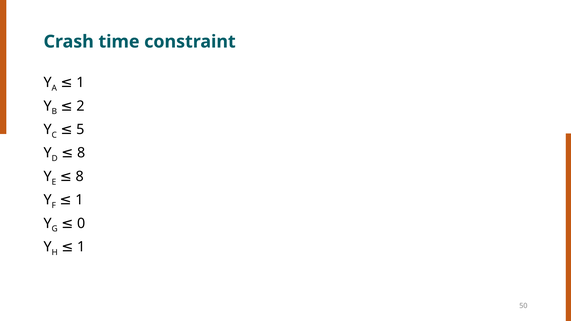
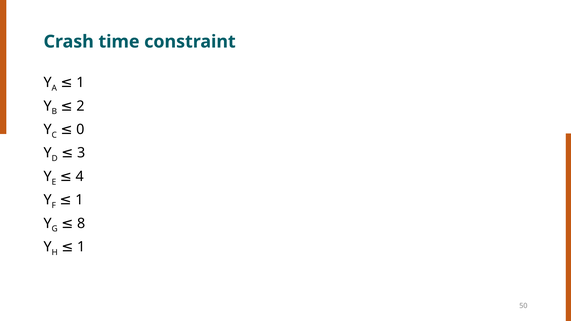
5: 5 -> 0 (80, 130)
8: 8 -> 3 (81, 153)
8: 8 -> 4 (80, 176)
0: 0 -> 8 (81, 223)
